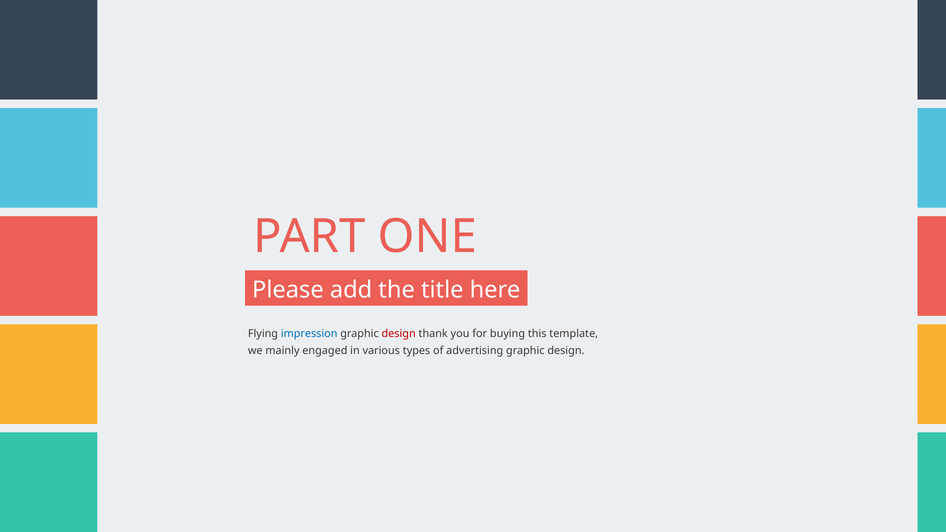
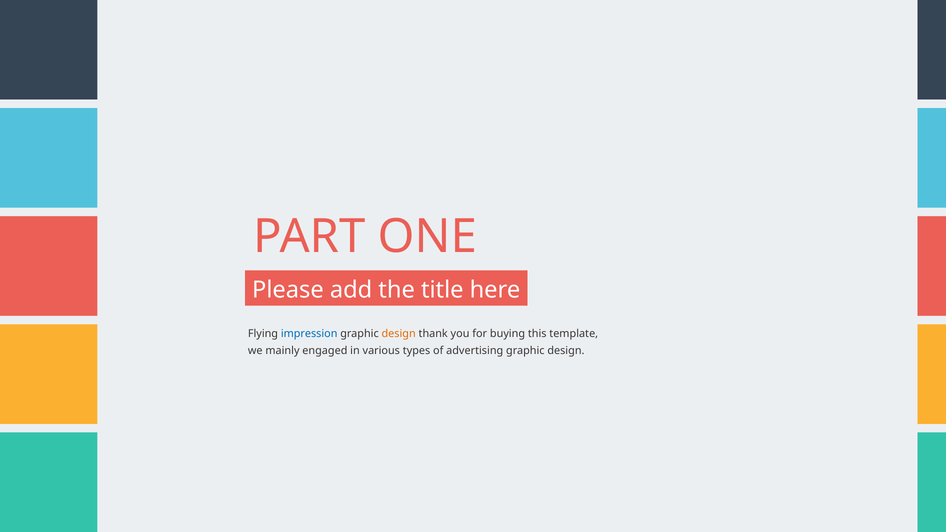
design colour: red -> orange (399, 334)
